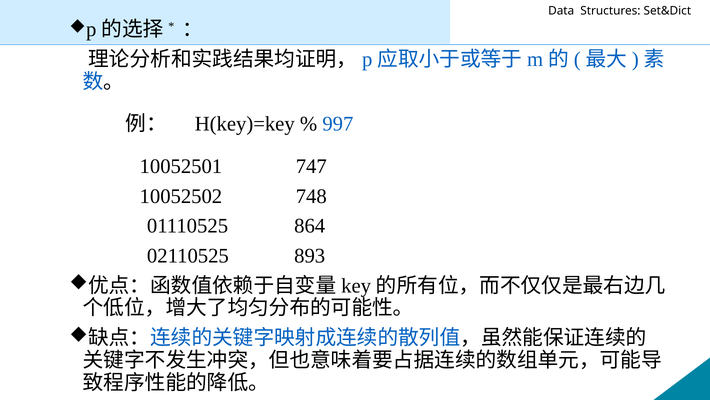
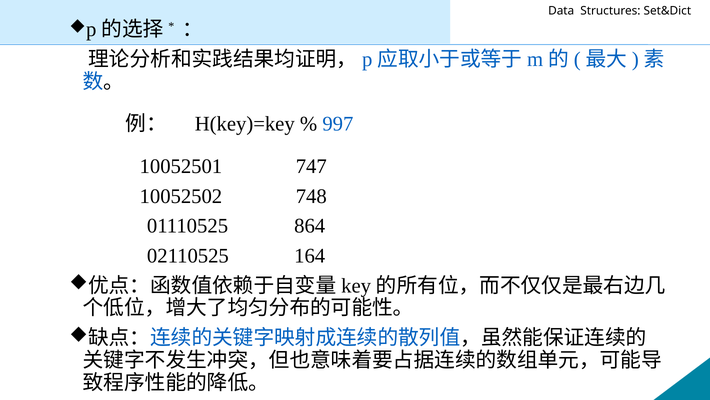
893: 893 -> 164 (310, 255)
